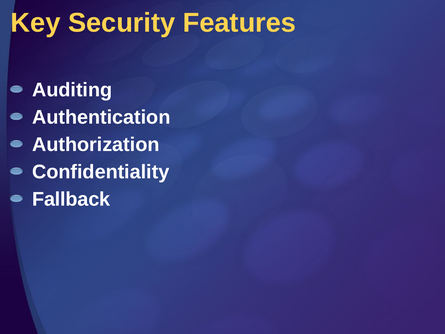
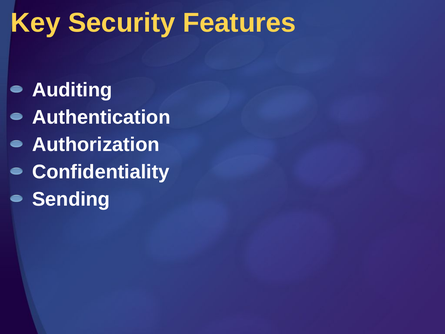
Fallback: Fallback -> Sending (71, 199)
